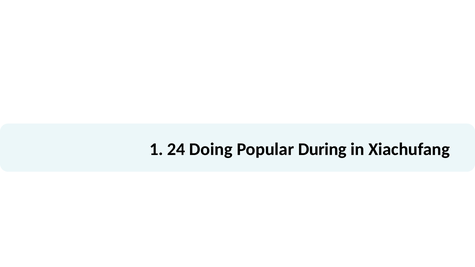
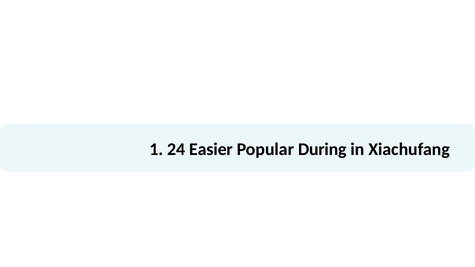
Doing: Doing -> Easier (211, 149)
